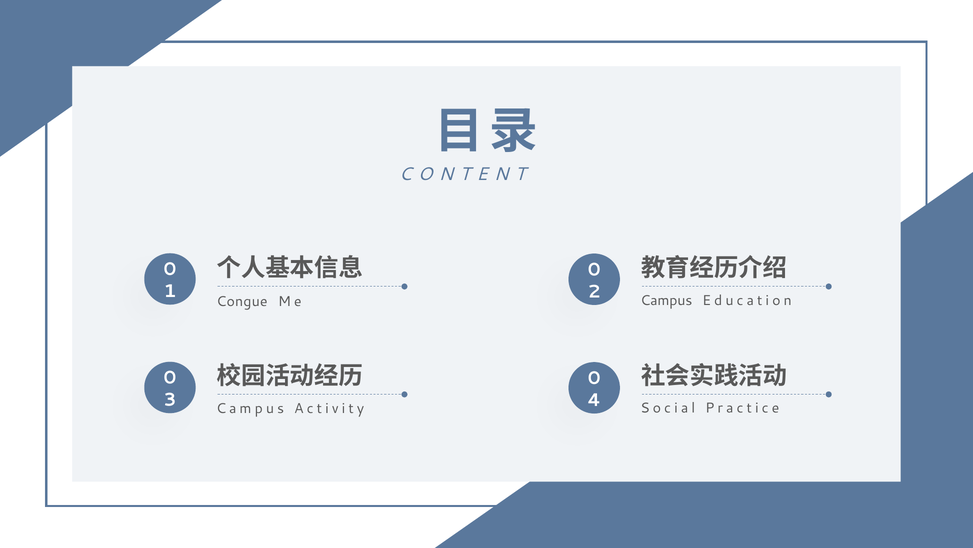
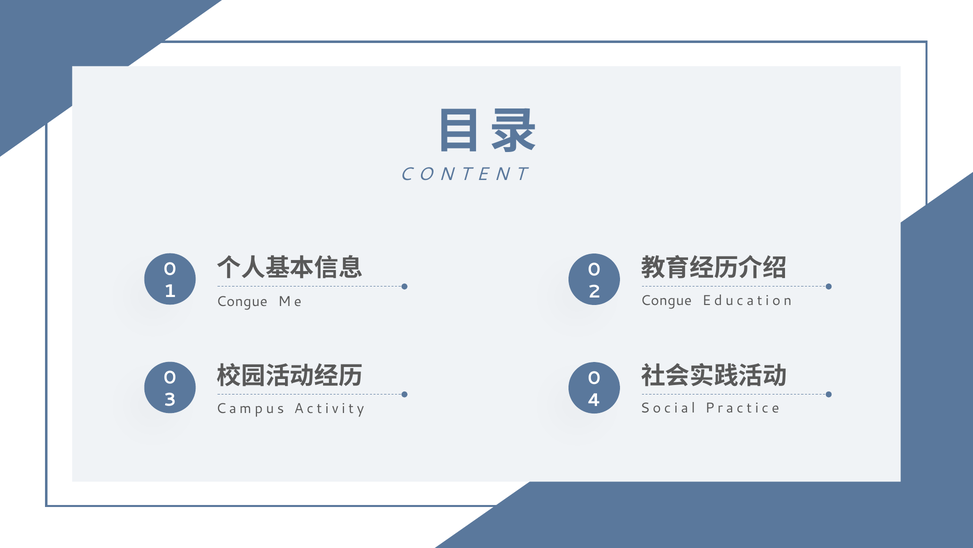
Campus: Campus -> Congue (666, 300)
